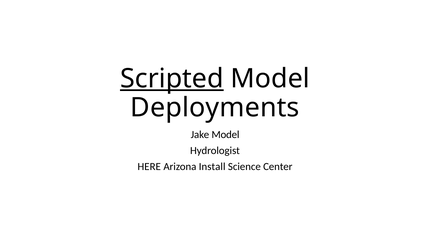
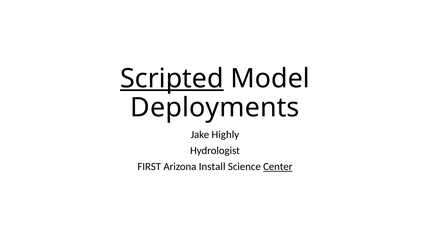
Jake Model: Model -> Highly (225, 134)
HERE: HERE -> FIRST (149, 167)
Center underline: none -> present (278, 167)
